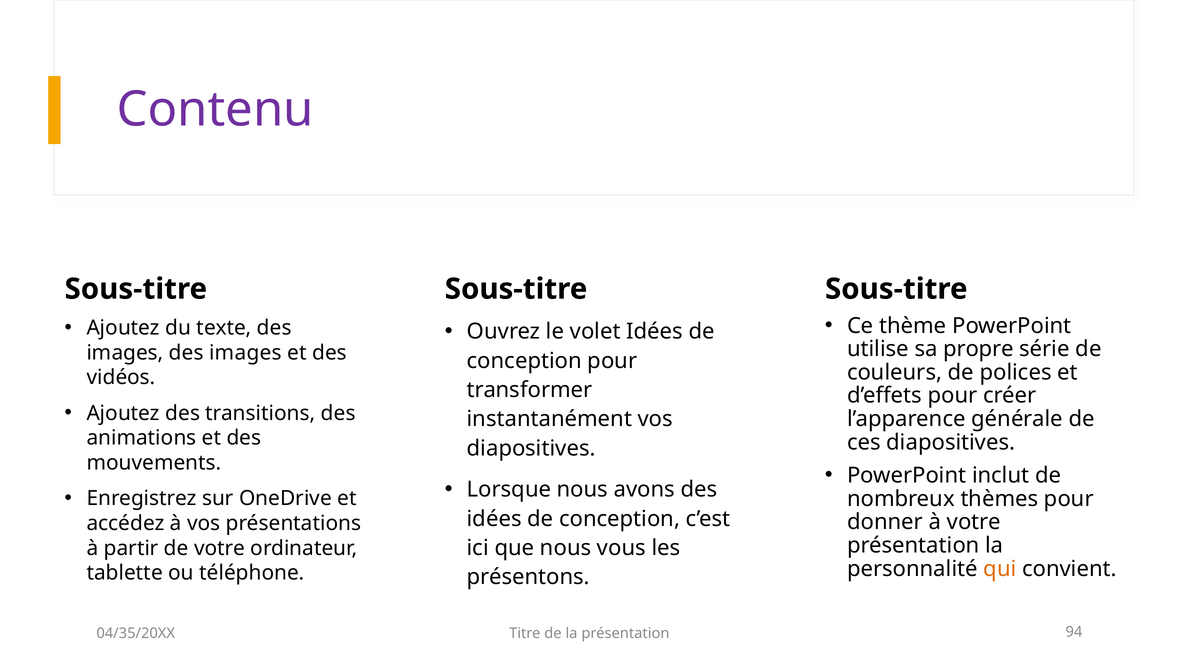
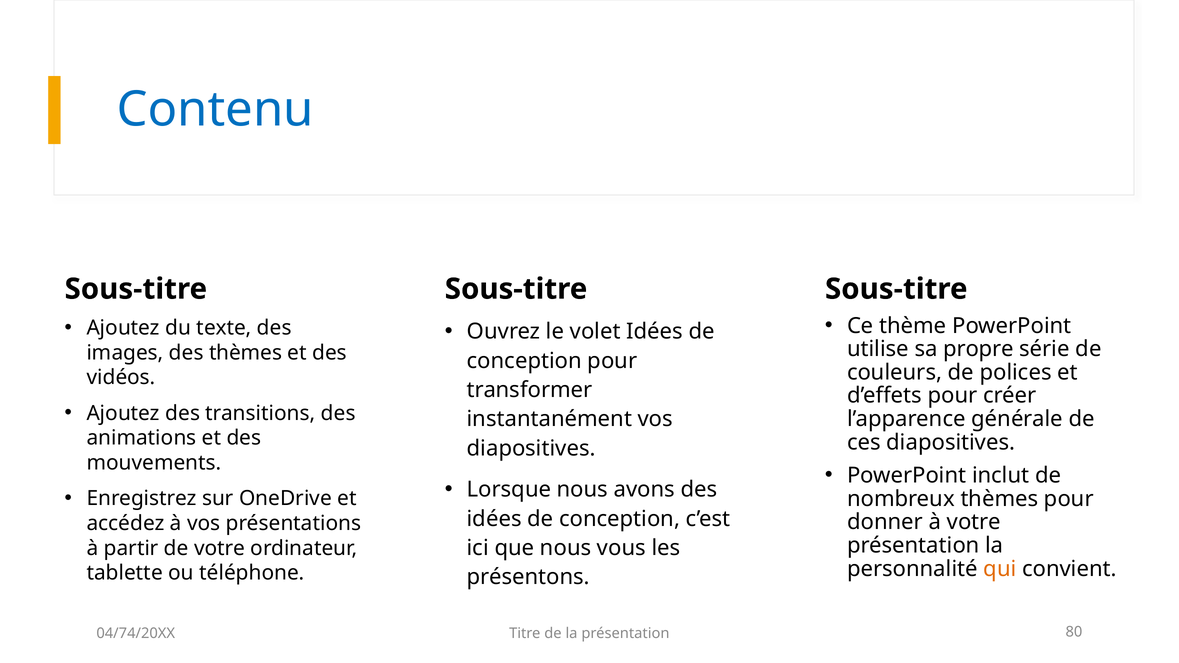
Contenu colour: purple -> blue (215, 110)
images des images: images -> thèmes (246, 353)
04/35/20XX: 04/35/20XX -> 04/74/20XX (136, 633)
94: 94 -> 80 (1074, 632)
